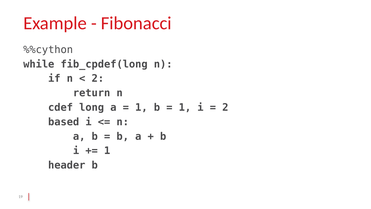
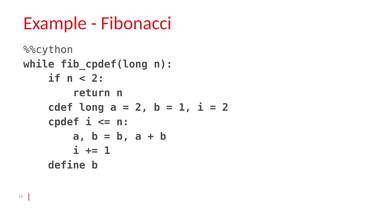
1: 1 -> 2 (141, 107)
based: based -> cpdef (64, 122)
header: header -> define (67, 165)
